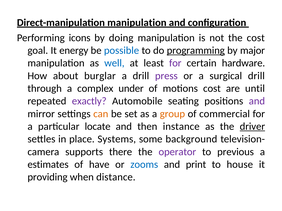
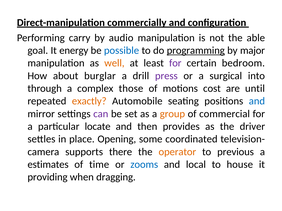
Direct-manipulation manipulation: manipulation -> commercially (137, 23)
icons: icons -> carry (80, 38)
doing: doing -> audio (121, 38)
the cost: cost -> able (256, 38)
well colour: blue -> orange (114, 63)
hardware: hardware -> bedroom (243, 63)
surgical drill: drill -> into (256, 76)
under: under -> those (131, 89)
exactly colour: purple -> orange (89, 101)
and colour: purple -> blue (257, 101)
can colour: orange -> purple (101, 114)
instance: instance -> provides (181, 127)
driver underline: present -> none (252, 127)
Systems: Systems -> Opening (117, 139)
background: background -> coordinated (191, 139)
operator colour: purple -> orange (177, 152)
have: have -> time (99, 165)
print: print -> local (196, 165)
distance: distance -> dragging (116, 178)
